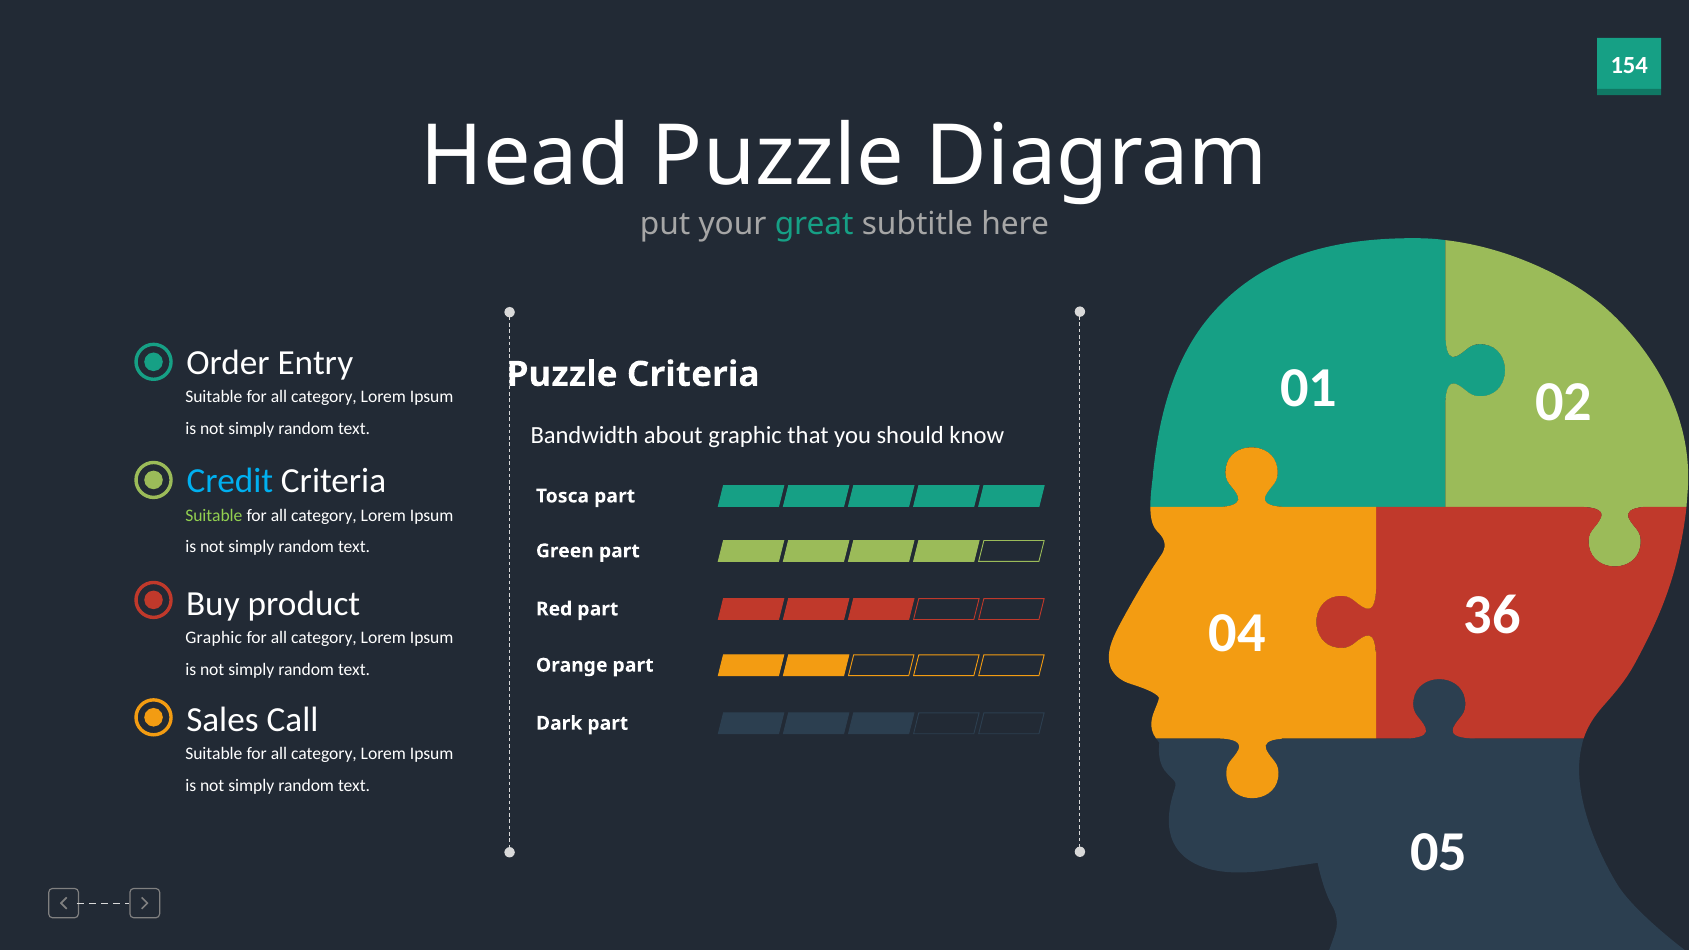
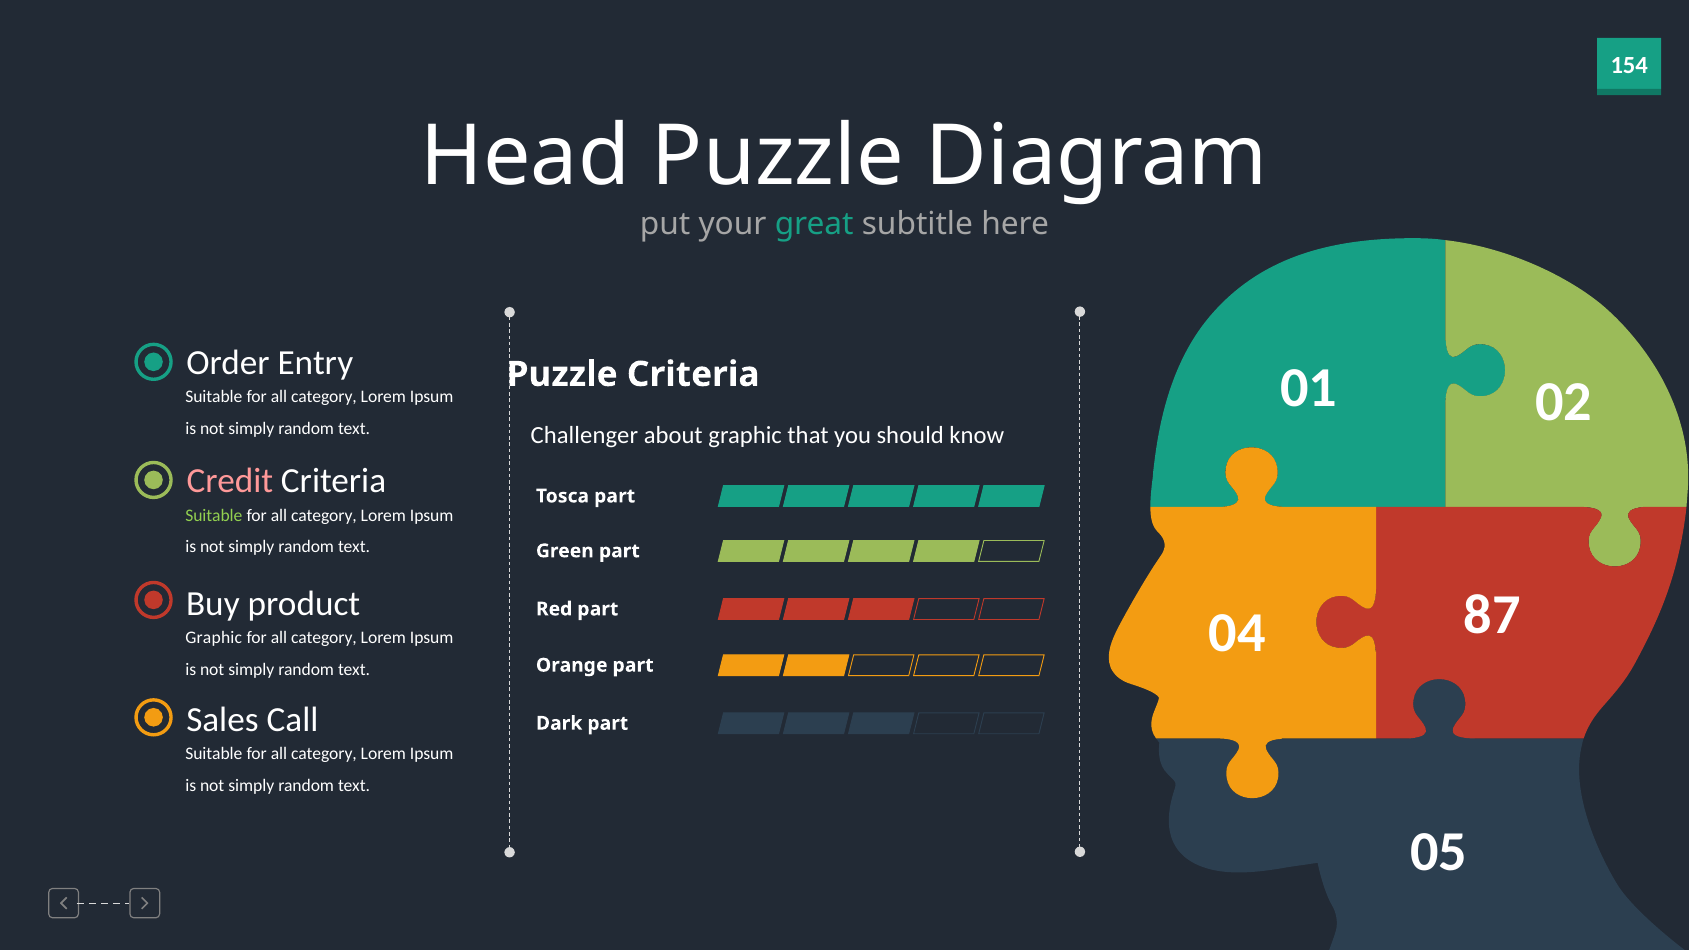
Bandwidth: Bandwidth -> Challenger (584, 436)
Credit colour: light blue -> pink (230, 481)
36: 36 -> 87 (1492, 615)
